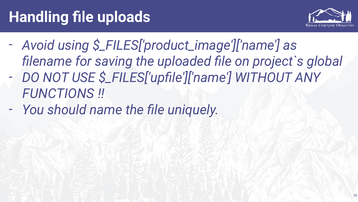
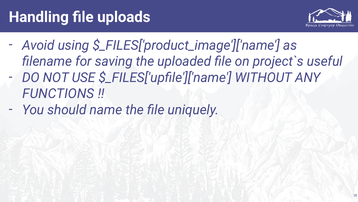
global: global -> useful (325, 61)
